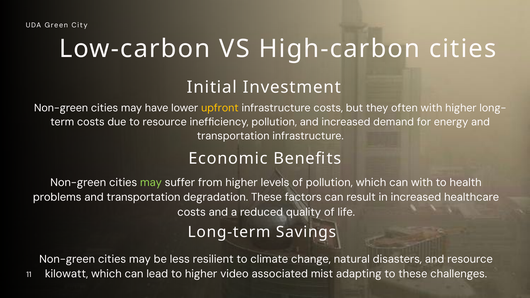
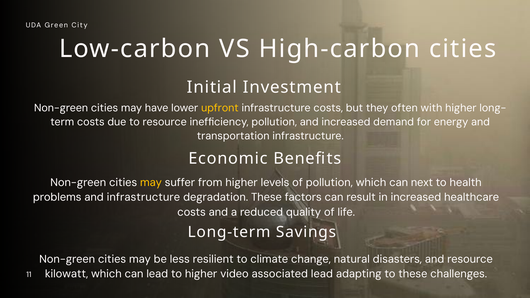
may colour: light green -> yellow (151, 183)
can with: with -> next (422, 183)
problems and transportation: transportation -> infrastructure (143, 197)
associated mist: mist -> lead (322, 274)
